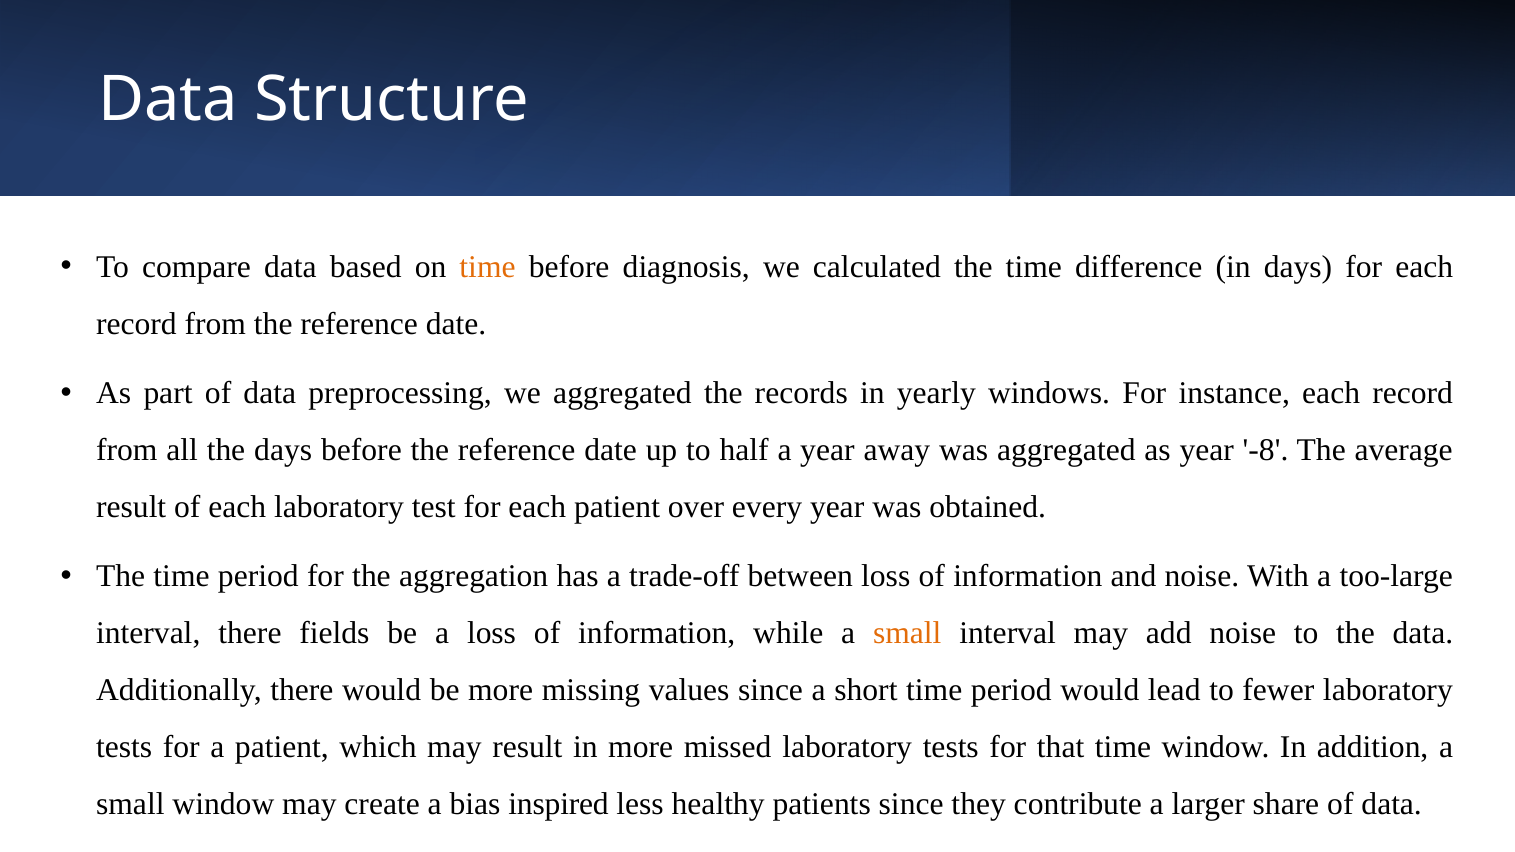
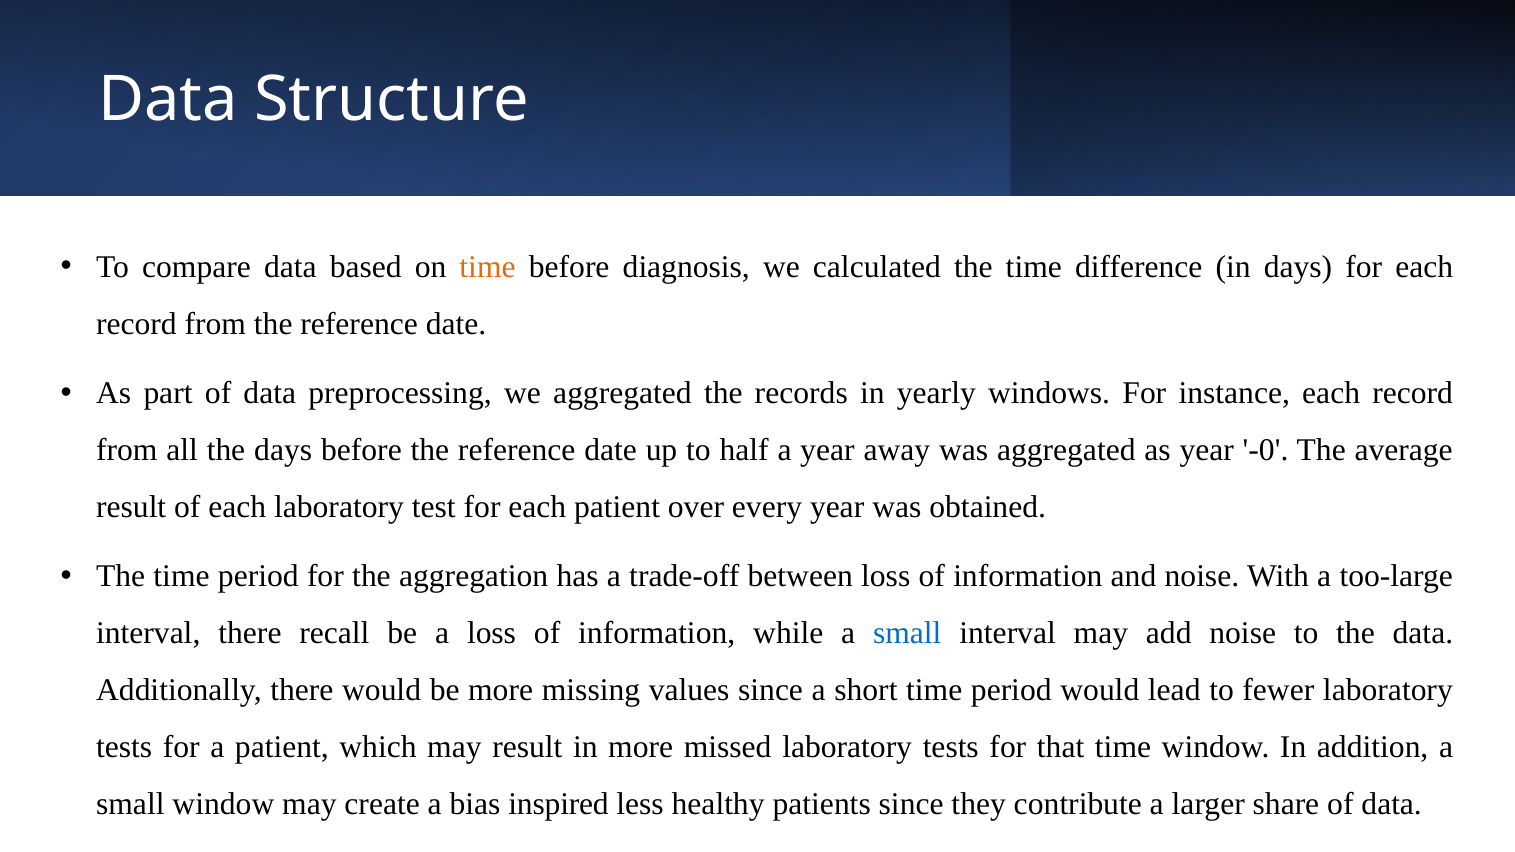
-8: -8 -> -0 (1266, 450)
fields: fields -> recall (334, 633)
small colour: orange -> blue (907, 633)
